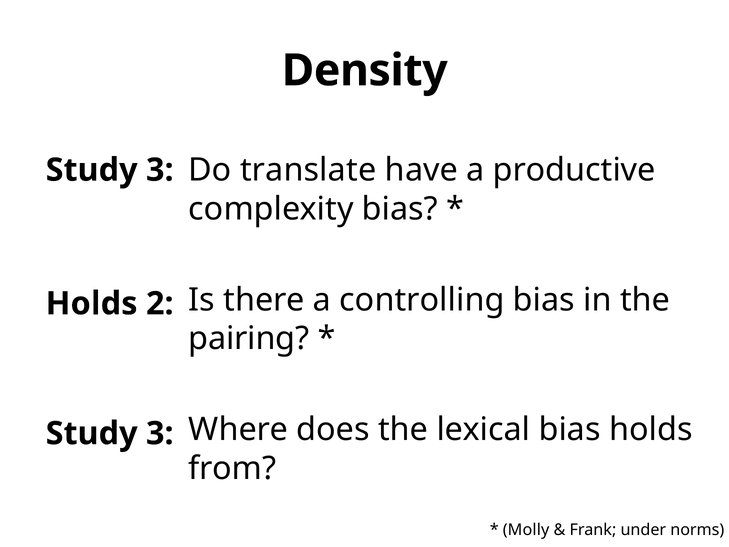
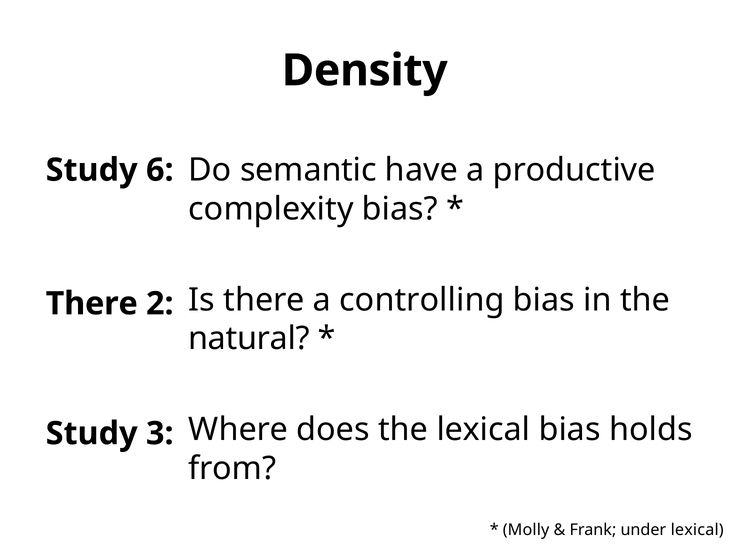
3: 3 -> 6 (160, 170)
translate: translate -> semantic (308, 170)
Holds: Holds -> There (92, 303)
pairing: pairing -> natural (249, 339)
under norms: norms -> lexical (697, 530)
